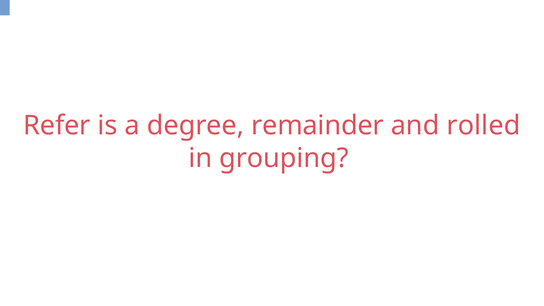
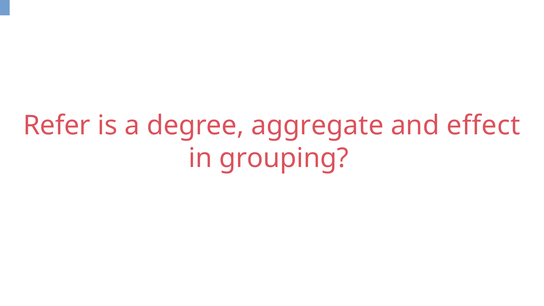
remainder: remainder -> aggregate (317, 126)
rolled: rolled -> effect (483, 126)
